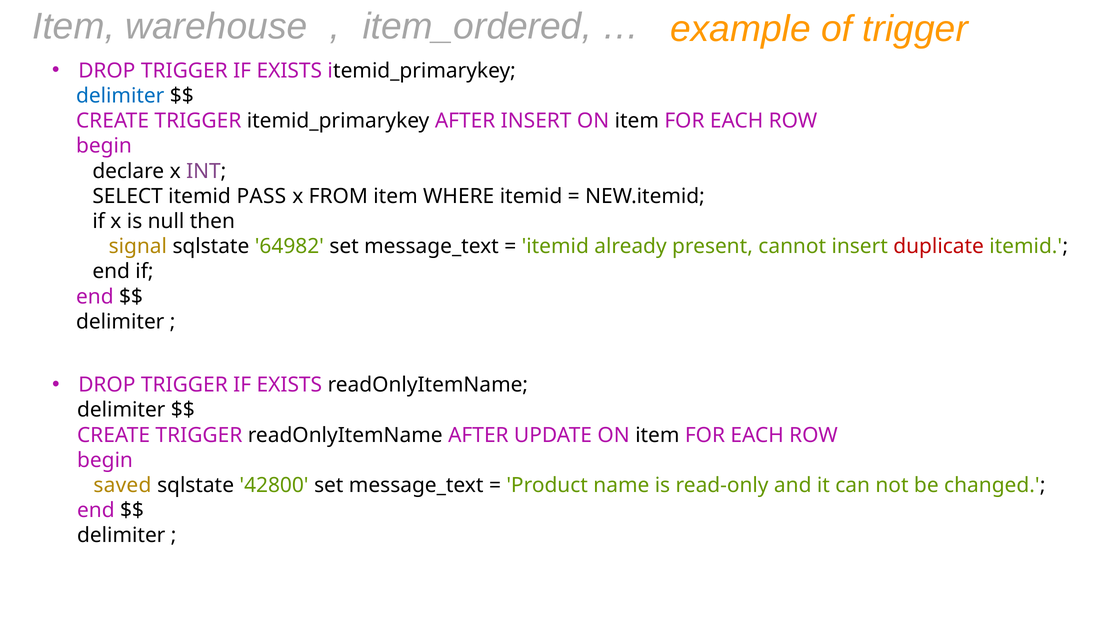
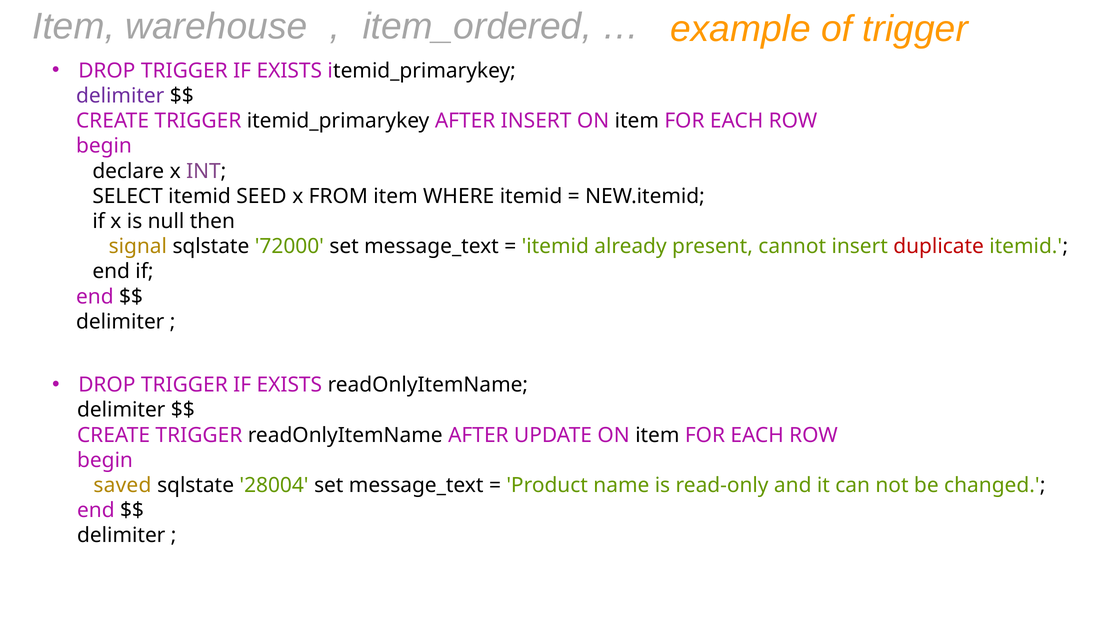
delimiter colour: blue -> purple (120, 96)
PASS: PASS -> SEED (261, 196)
64982: 64982 -> 72000 (289, 246)
42800: 42800 -> 28004 (274, 485)
